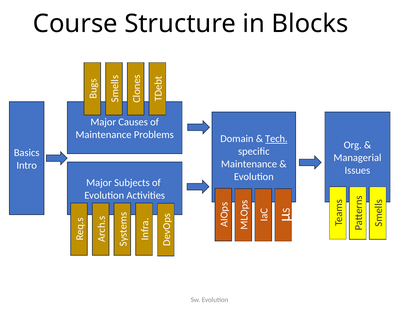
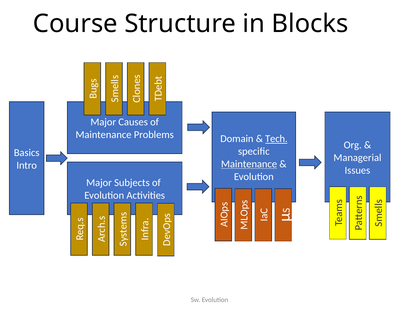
Maintenance underline: none -> present (249, 164)
